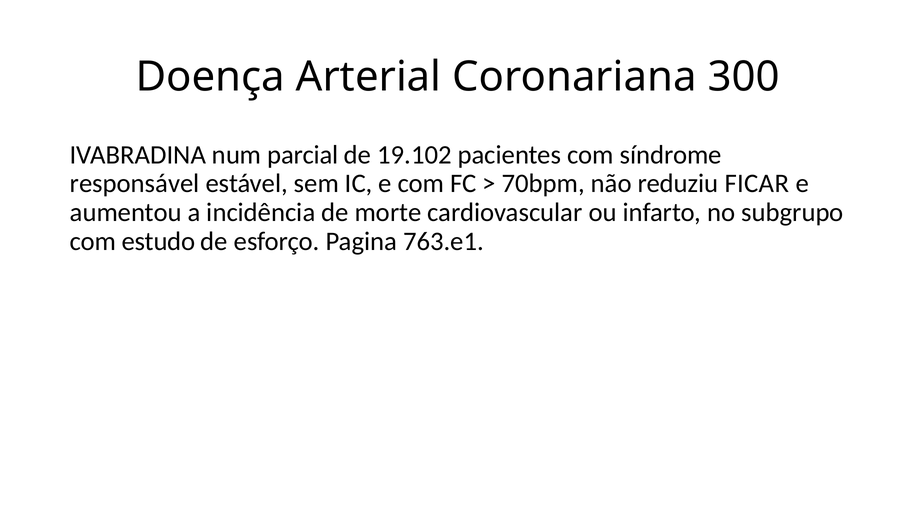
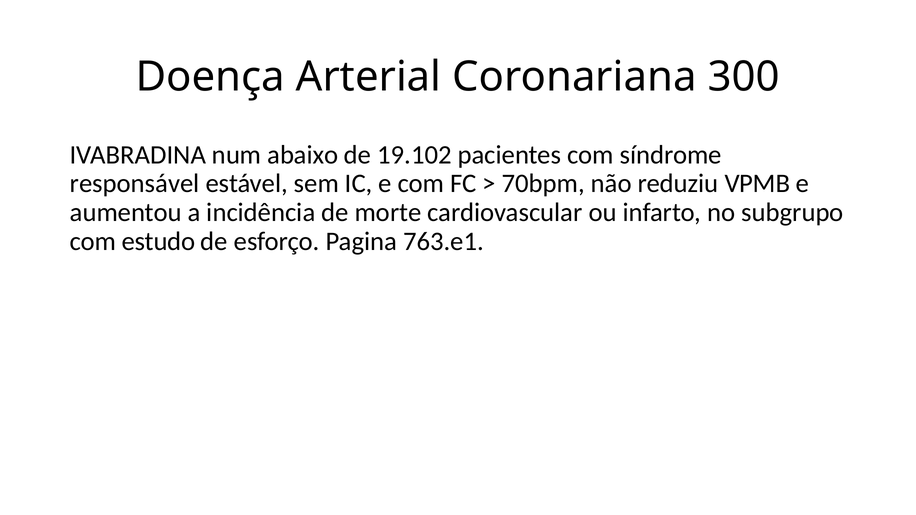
parcial: parcial -> abaixo (303, 155)
FICAR: FICAR -> VPMB (757, 184)
